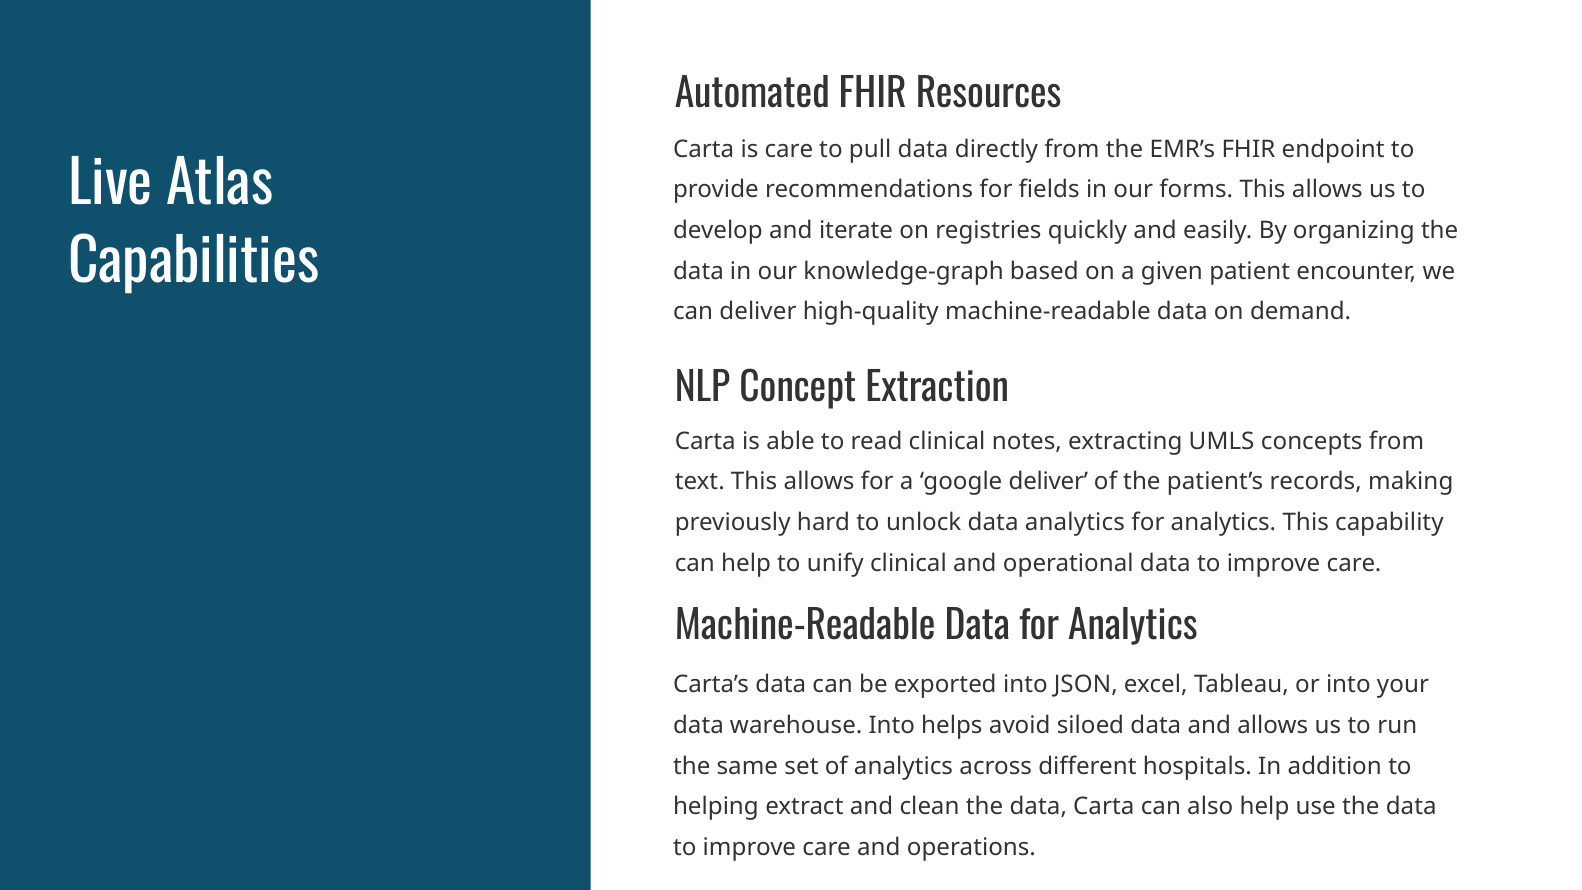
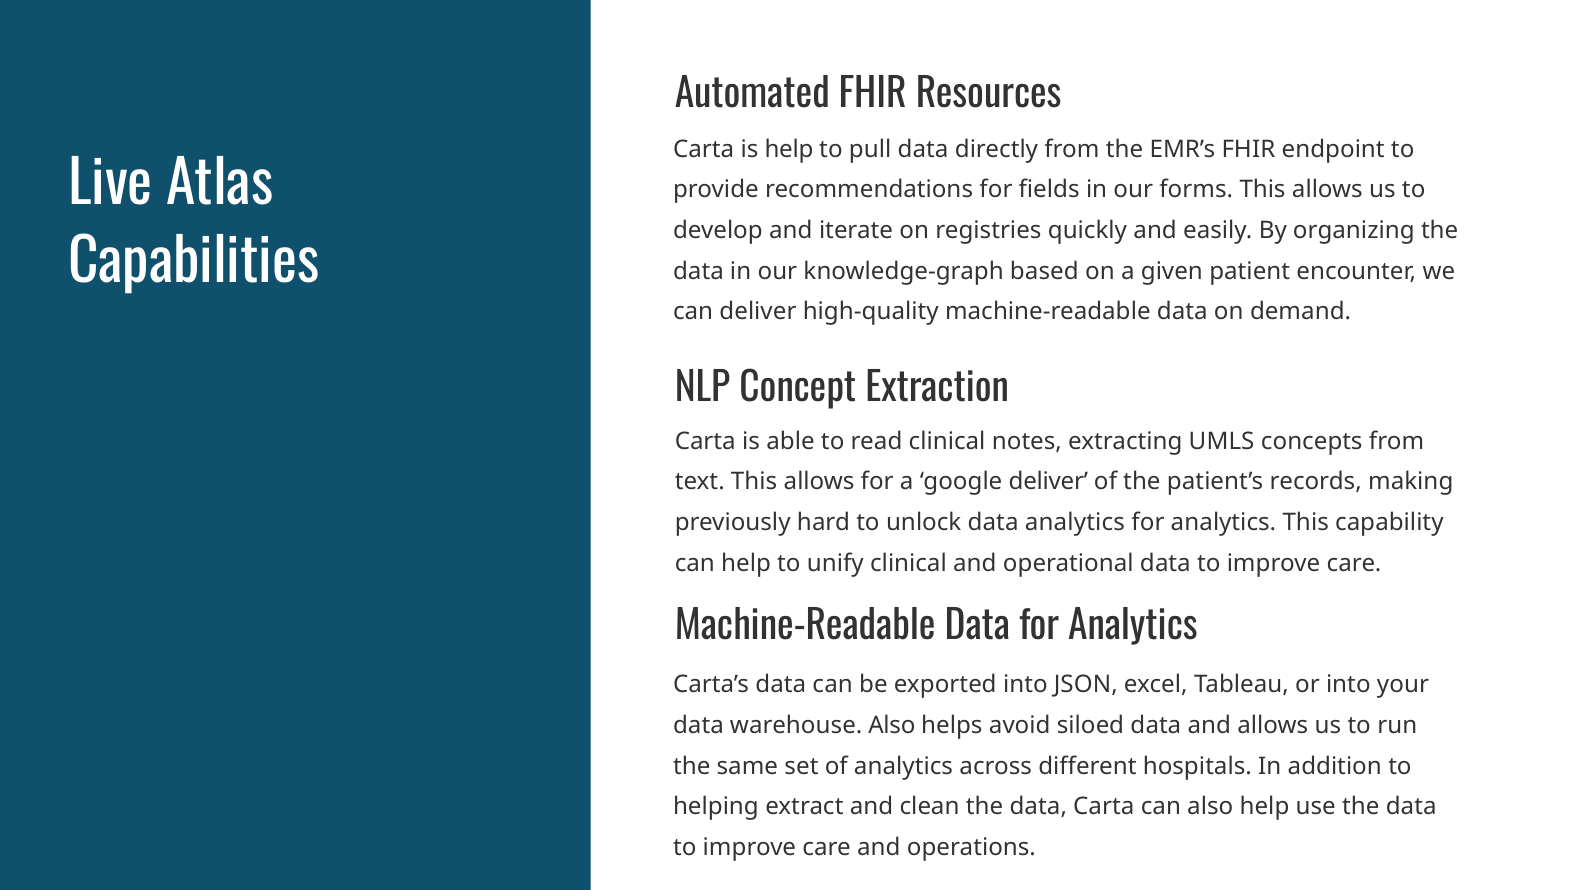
is care: care -> help (789, 149)
warehouse Into: Into -> Also (892, 725)
